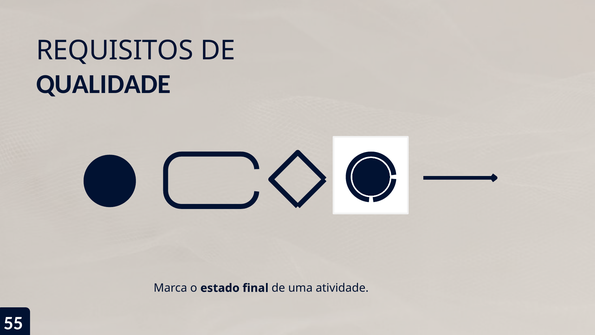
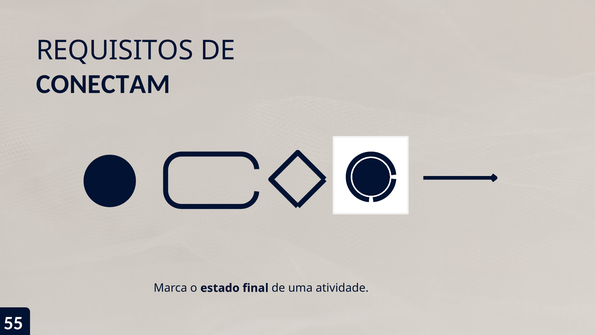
QUALIDADE: QUALIDADE -> CONECTAM (103, 84)
